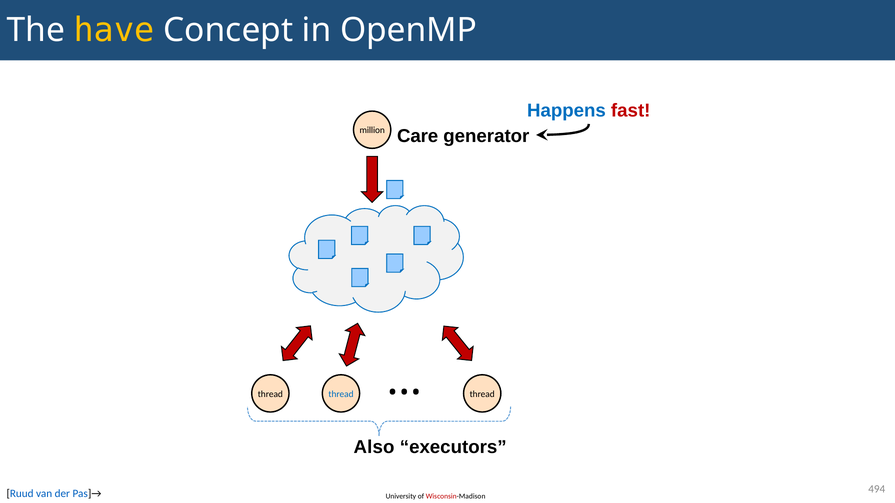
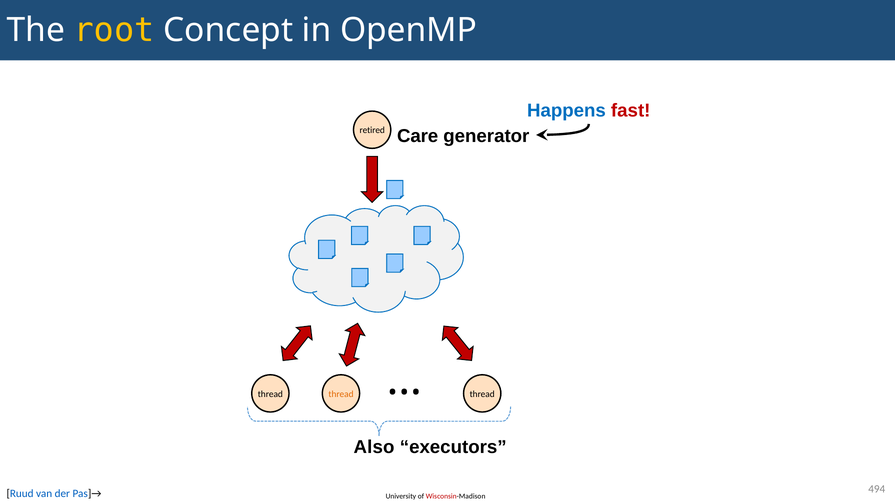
have: have -> root (114, 30)
million: million -> retired (372, 130)
thread colour: blue -> orange (341, 394)
